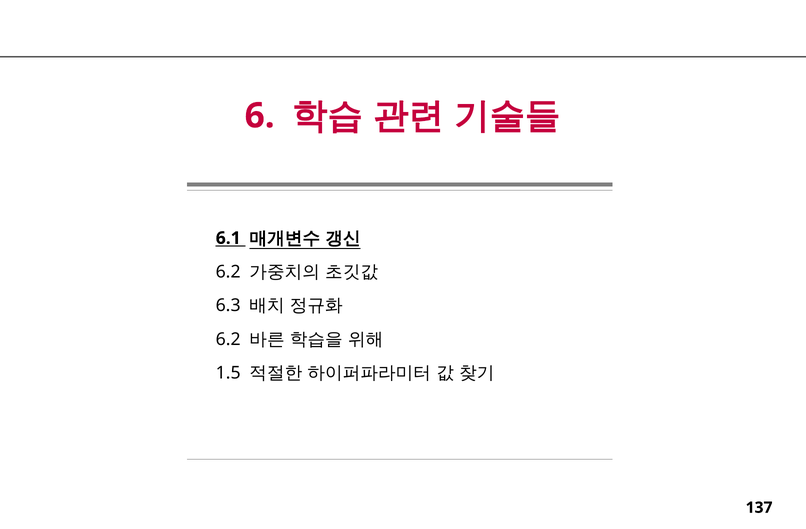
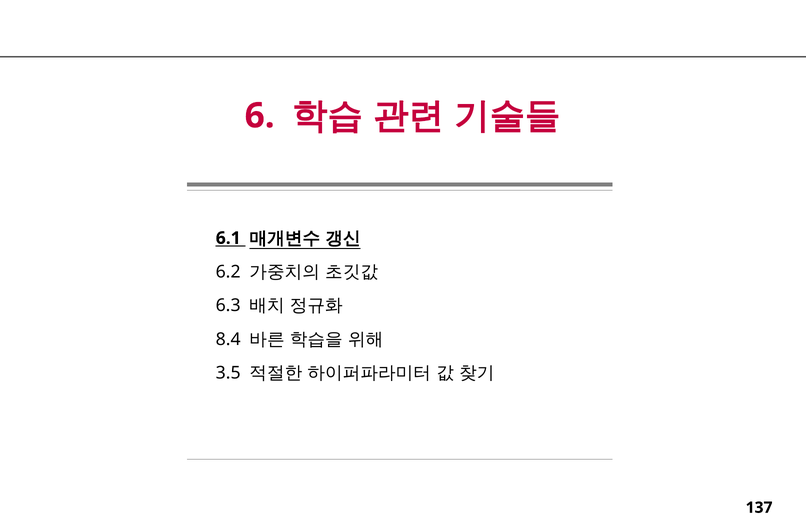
6.2: 6.2 -> 8.4 (228, 339)
1.5: 1.5 -> 3.5 (228, 373)
